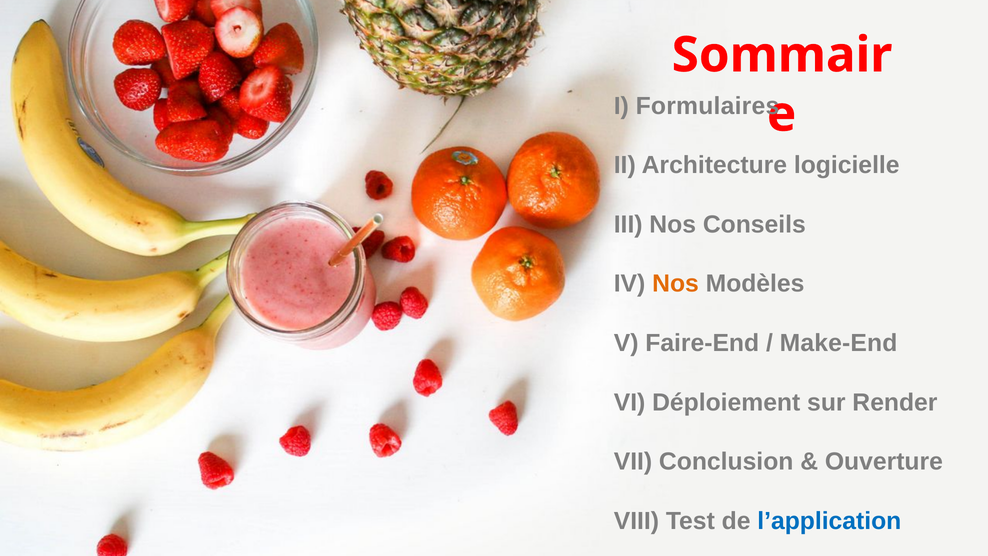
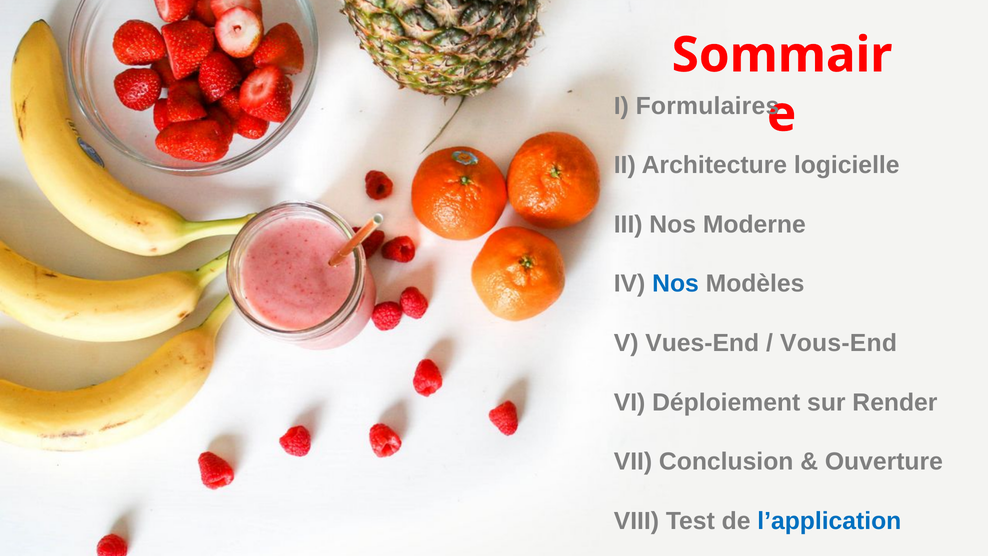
Conseils: Conseils -> Moderne (754, 224)
Nos colour: orange -> blue (676, 284)
Faire-End: Faire-End -> Vues-End (702, 343)
Make-End: Make-End -> Vous-End (839, 343)
